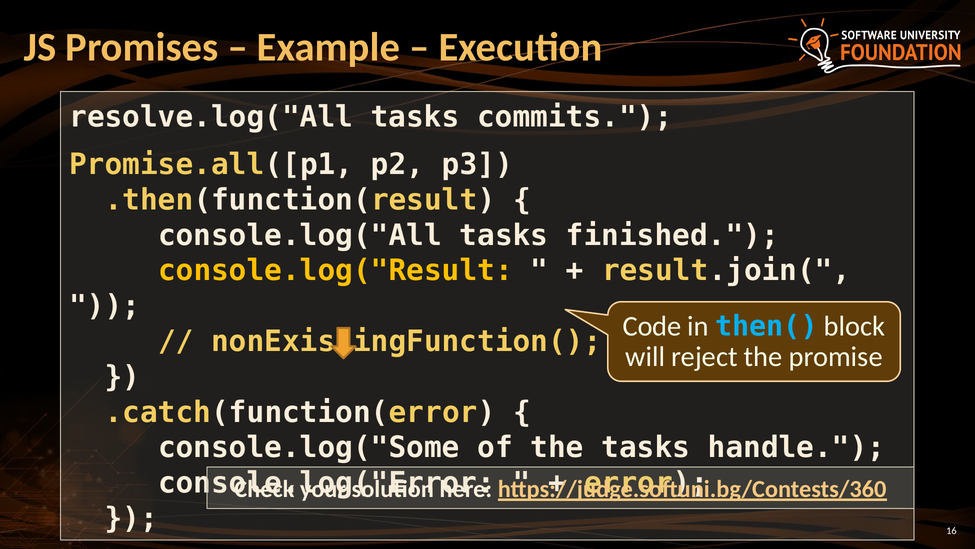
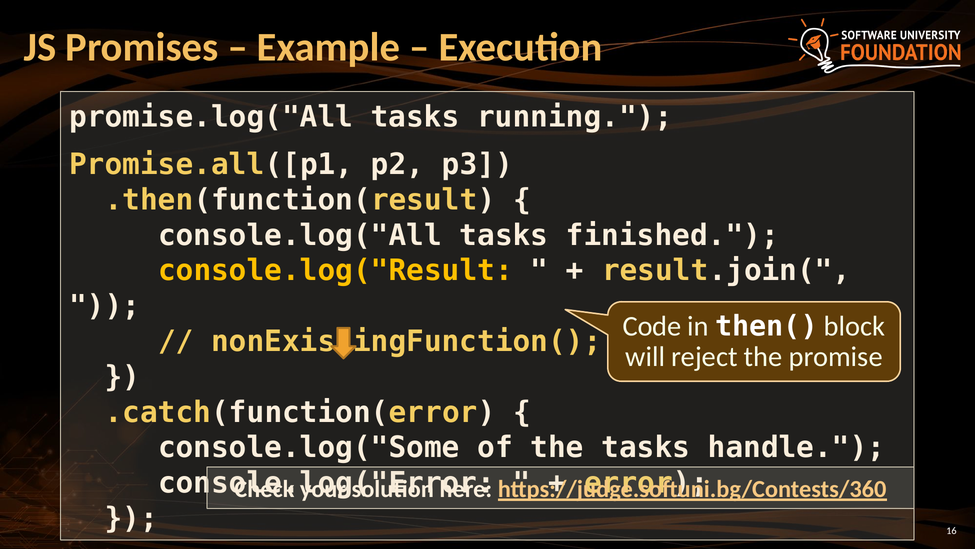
resolve.log("All: resolve.log("All -> promise.log("All (211, 117)
commits: commits -> running (575, 117)
then( colour: light blue -> white (766, 326)
